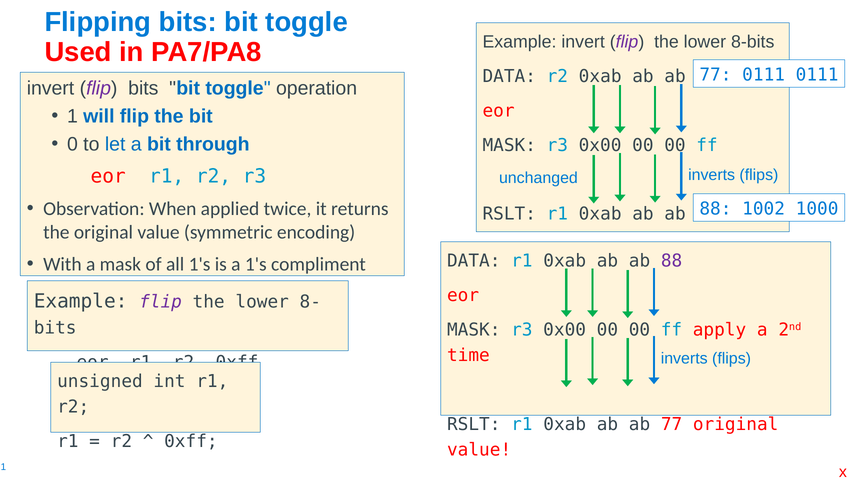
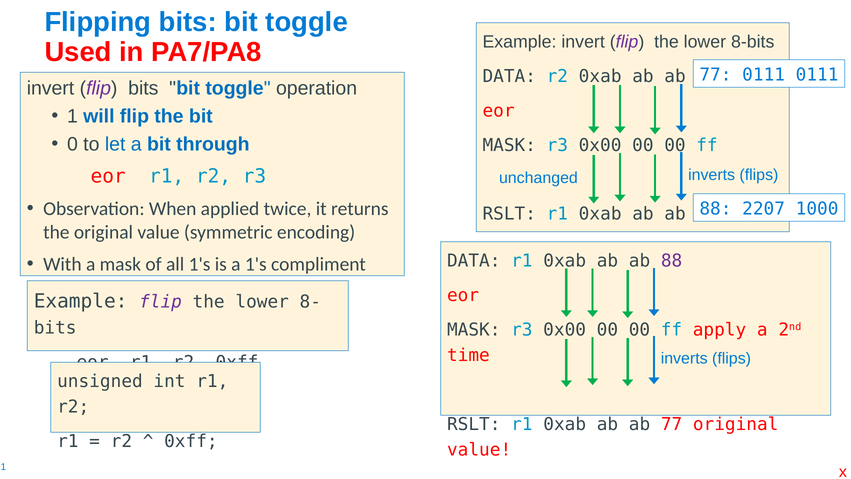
1002: 1002 -> 2207 (764, 209)
